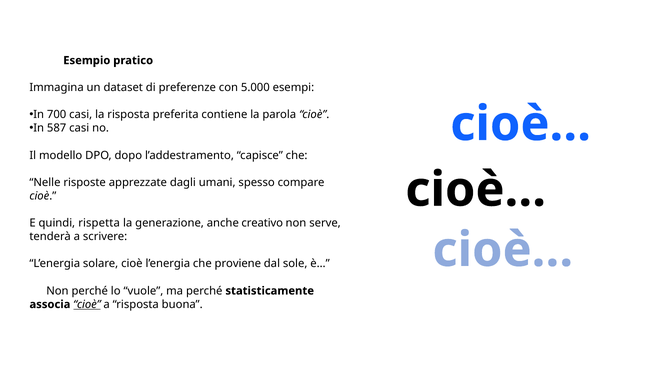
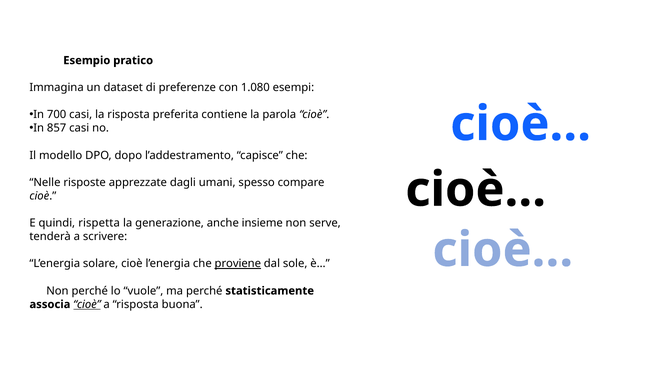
5.000: 5.000 -> 1.080 (255, 87)
587: 587 -> 857 (57, 128)
creativo: creativo -> insieme (262, 223)
proviene underline: none -> present (238, 263)
